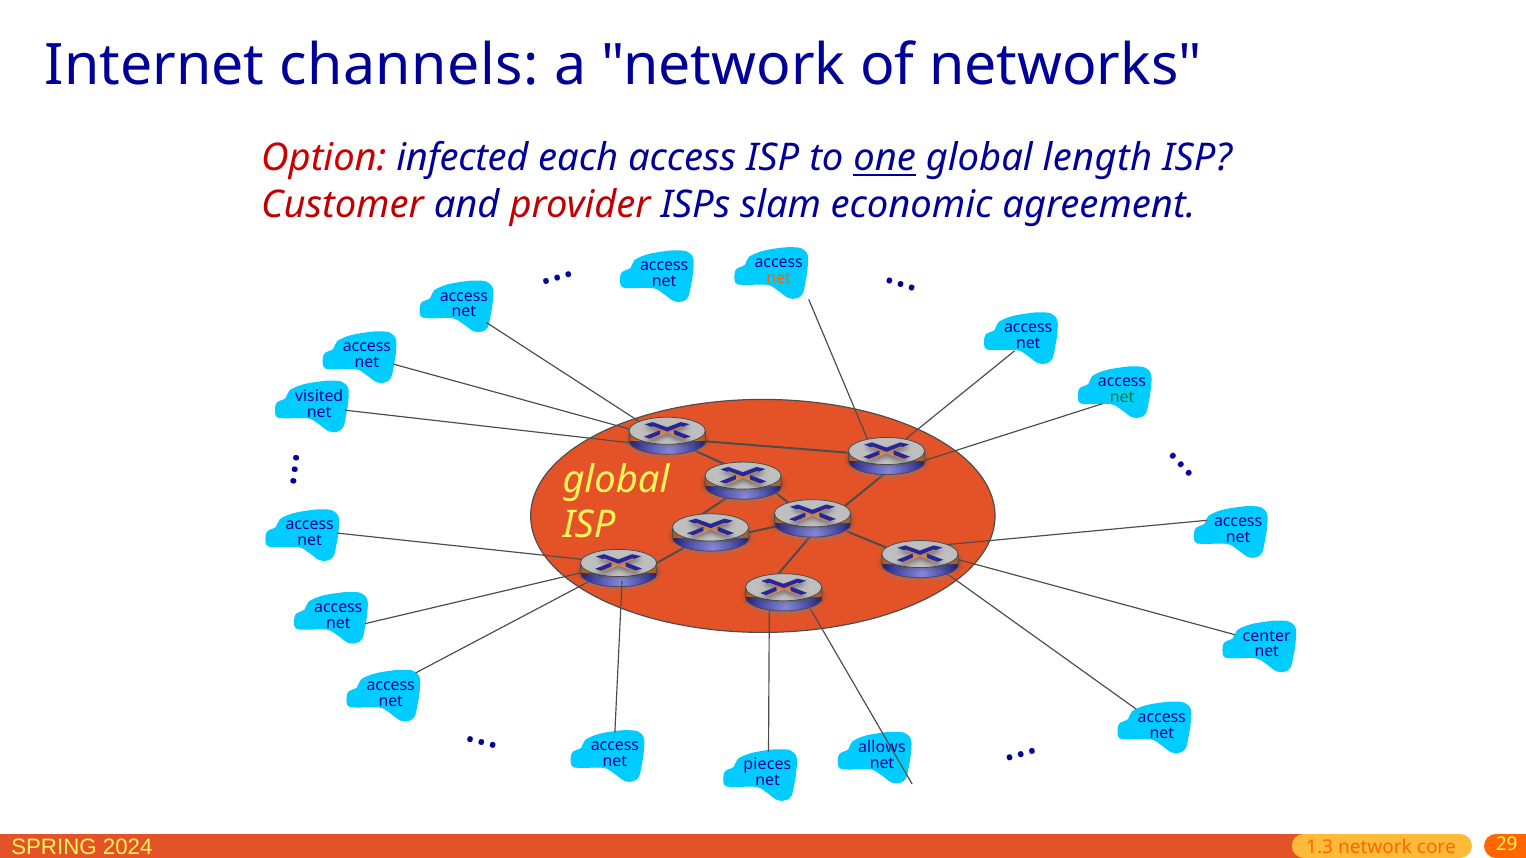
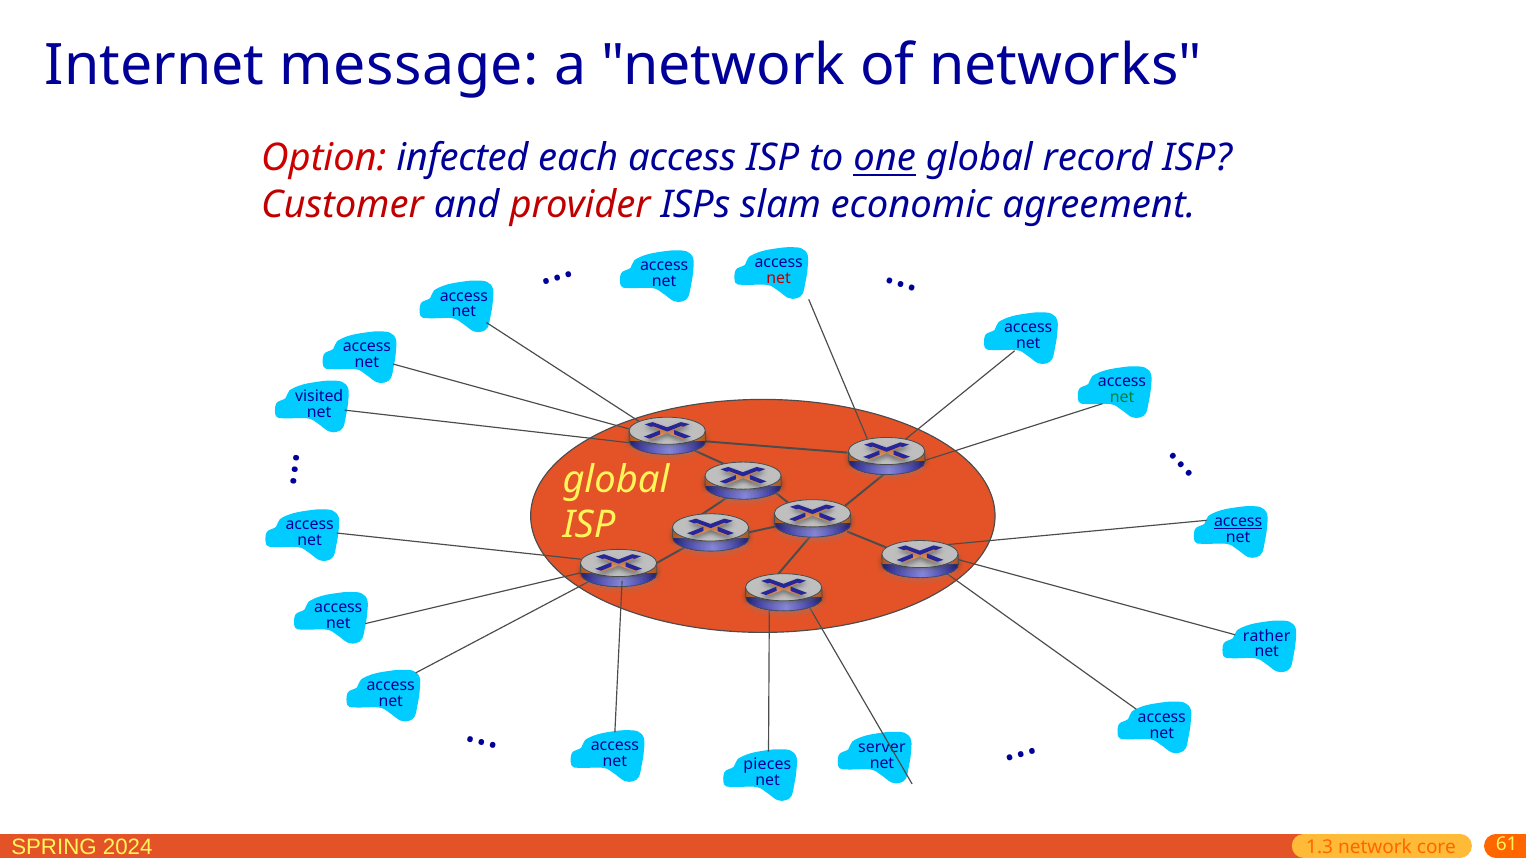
channels: channels -> message (409, 65)
length: length -> record (1098, 158)
net colour: orange -> red (779, 278)
access underline: none -> present (1238, 522)
center: center -> rather (1267, 636)
allows: allows -> server (882, 747)
29: 29 -> 61 (1507, 845)
